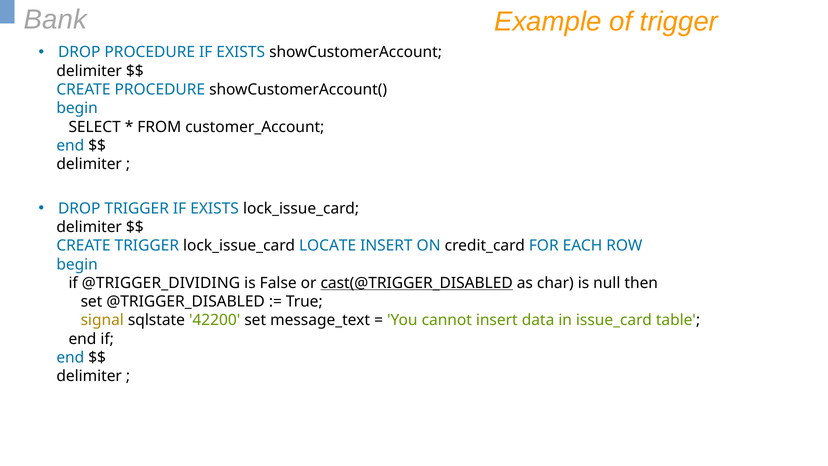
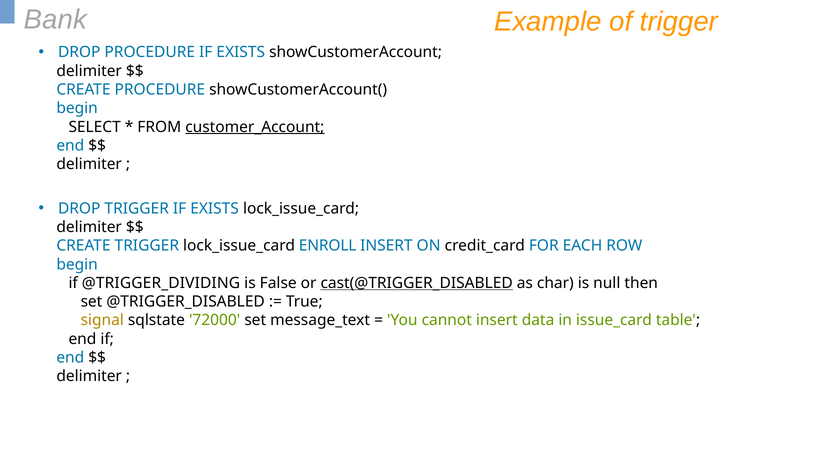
customer_Account underline: none -> present (255, 127)
LOCATE: LOCATE -> ENROLL (328, 246)
42200: 42200 -> 72000 (215, 320)
